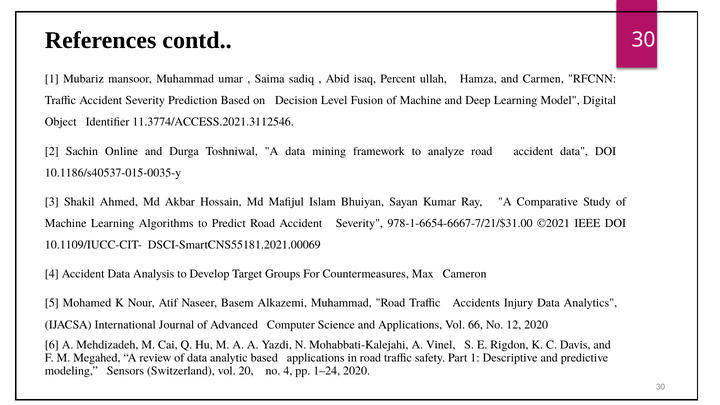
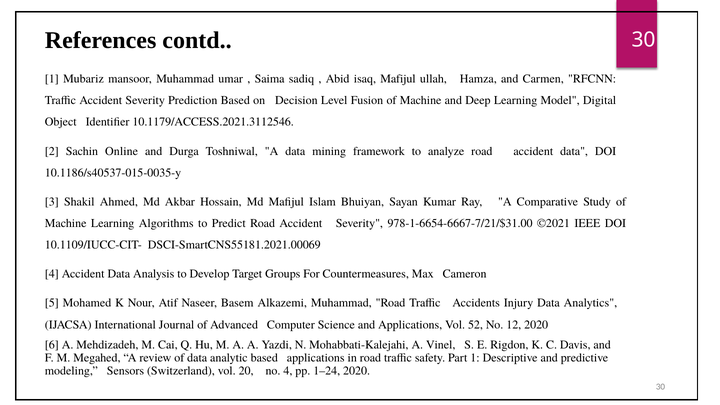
isaq Percent: Percent -> Mafijul (398, 79)
11.3774/ACCESS.2021.3112546: 11.3774/ACCESS.2021.3112546 -> 10.1179/ACCESS.2021.3112546 (213, 122)
66: 66 -> 52 (475, 325)
